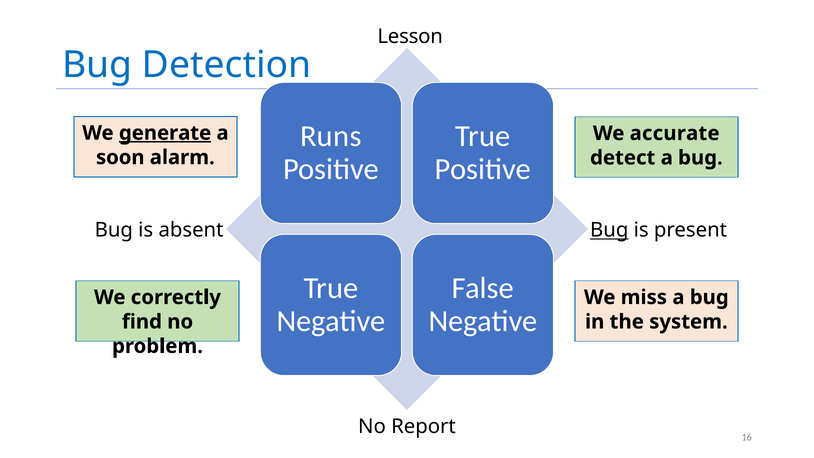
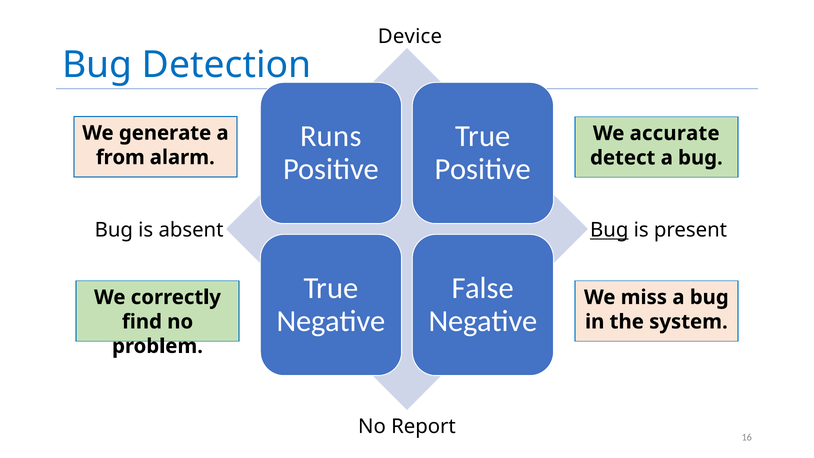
Lesson: Lesson -> Device (410, 37)
generate underline: present -> none (165, 133)
soon: soon -> from (120, 157)
